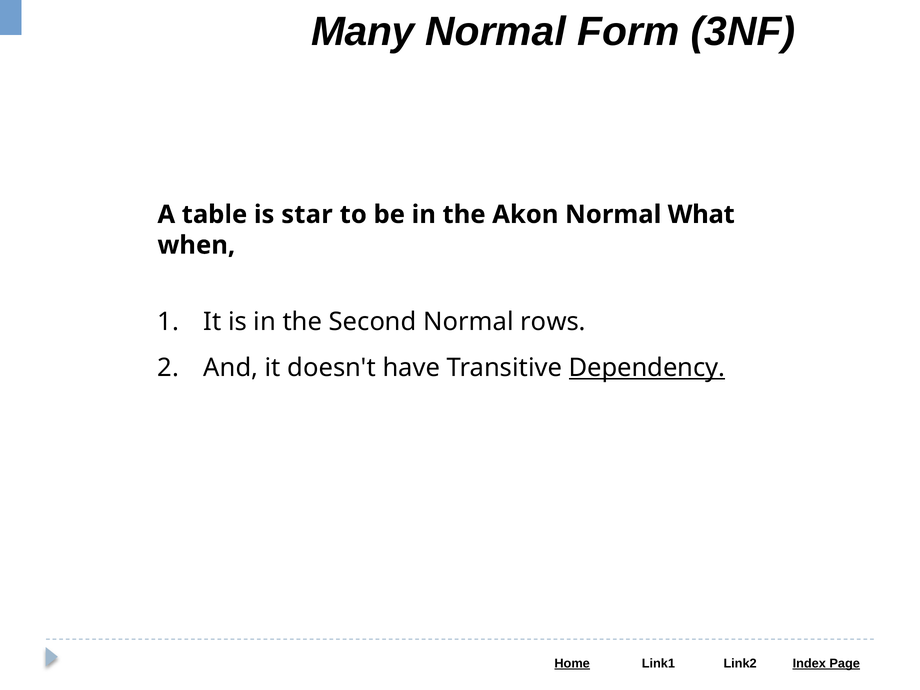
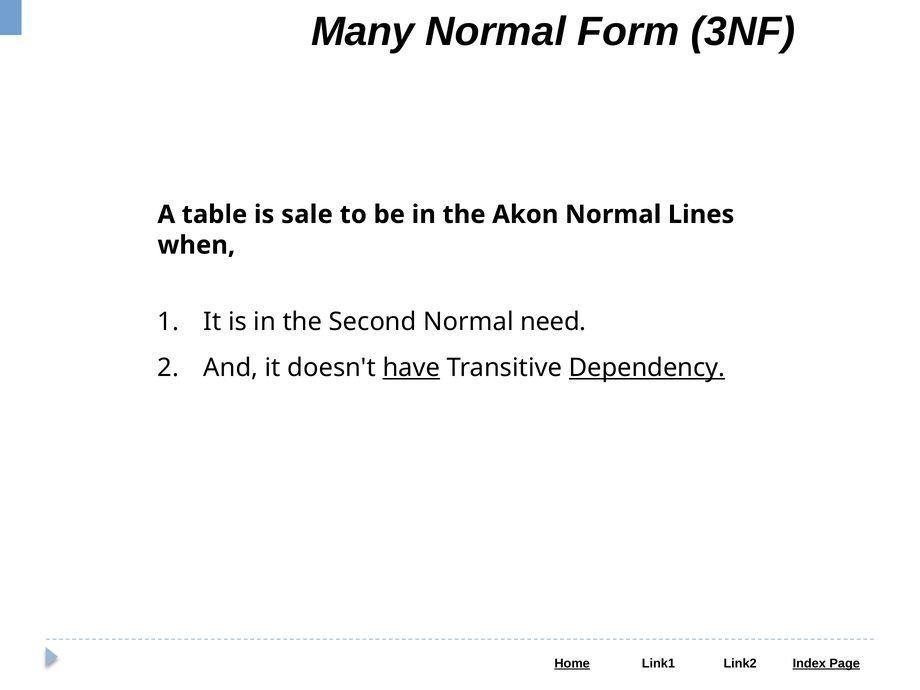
star: star -> sale (307, 215)
What: What -> Lines (701, 215)
rows: rows -> need (553, 322)
have underline: none -> present (411, 368)
